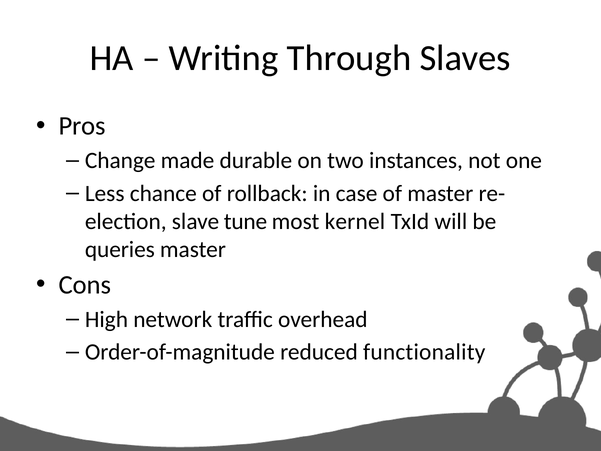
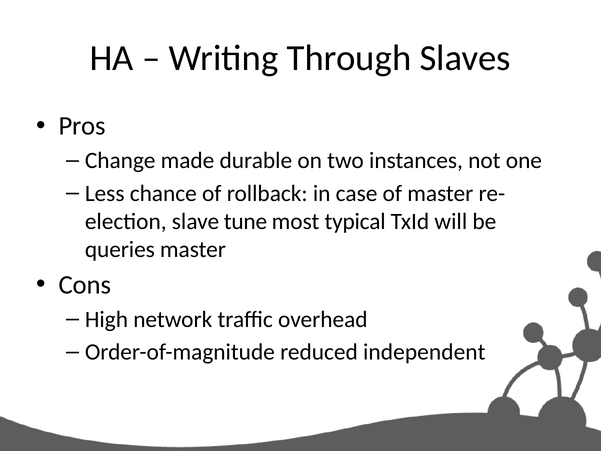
kernel: kernel -> typical (355, 221)
functionality: functionality -> independent (424, 352)
